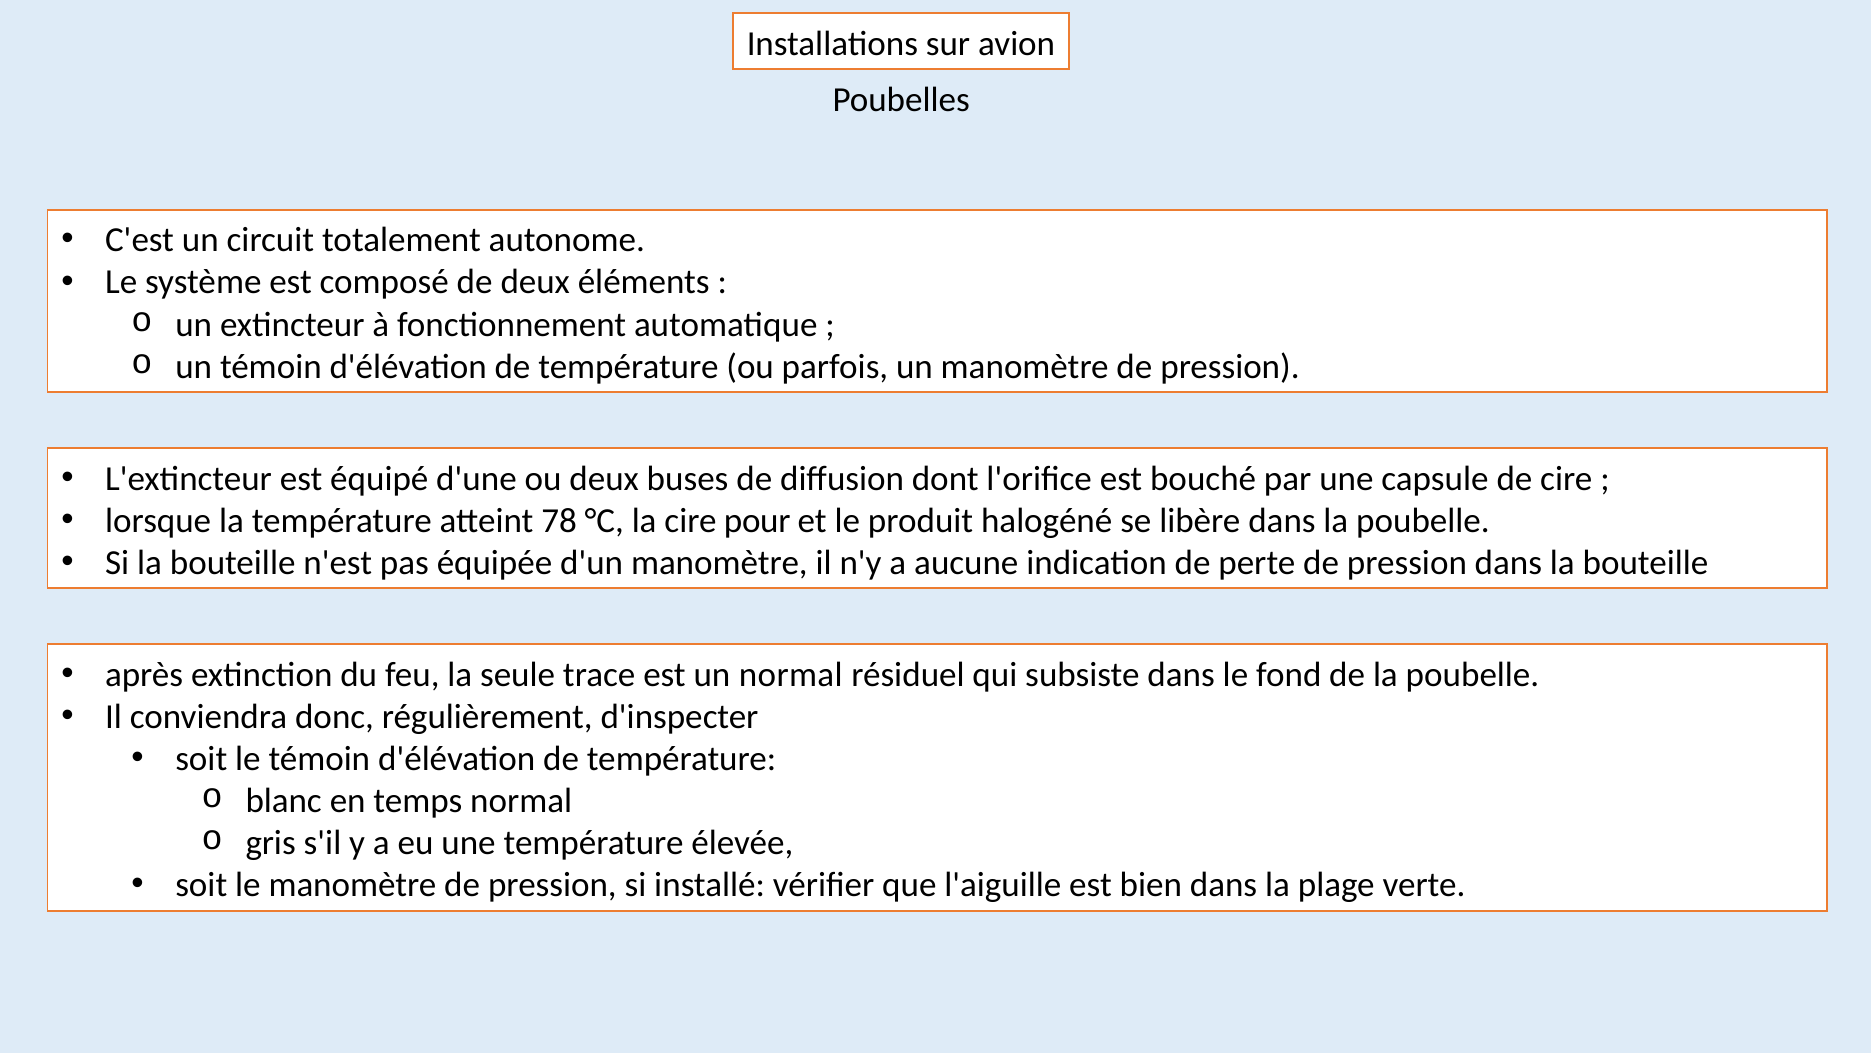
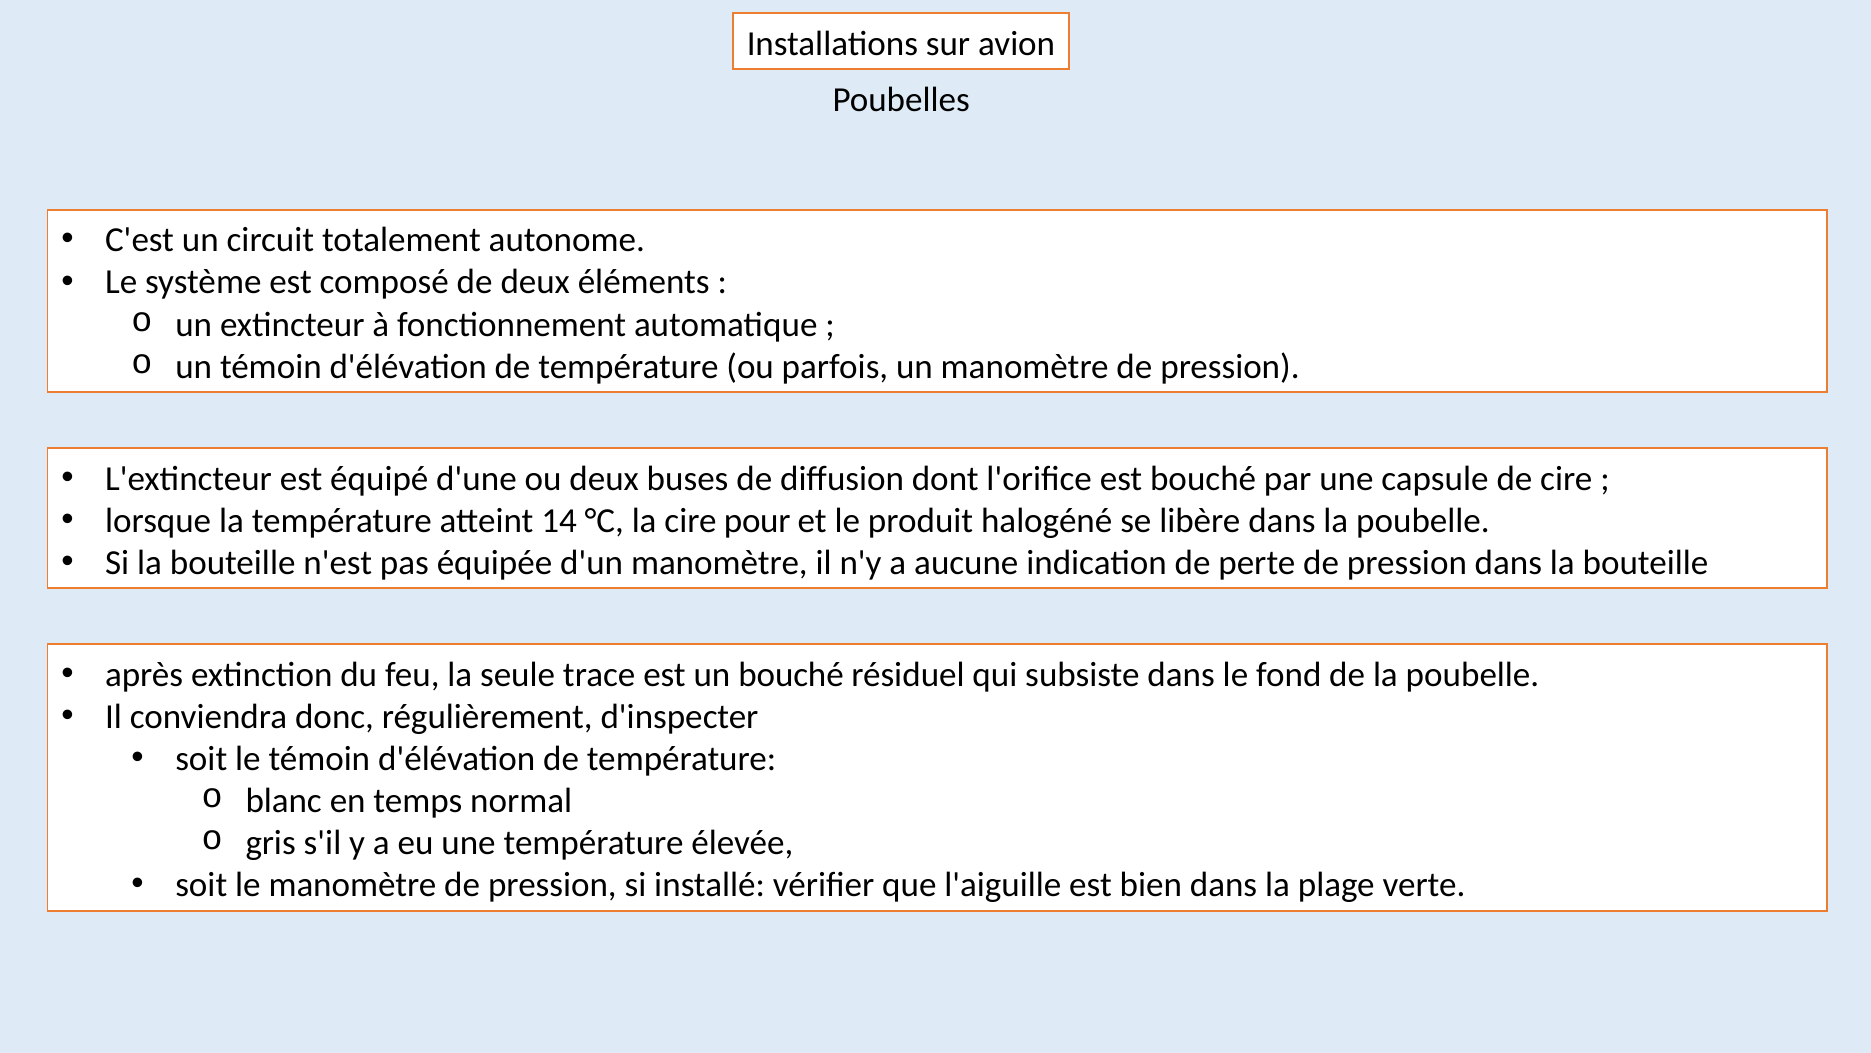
78: 78 -> 14 (559, 520)
un normal: normal -> bouché (791, 674)
